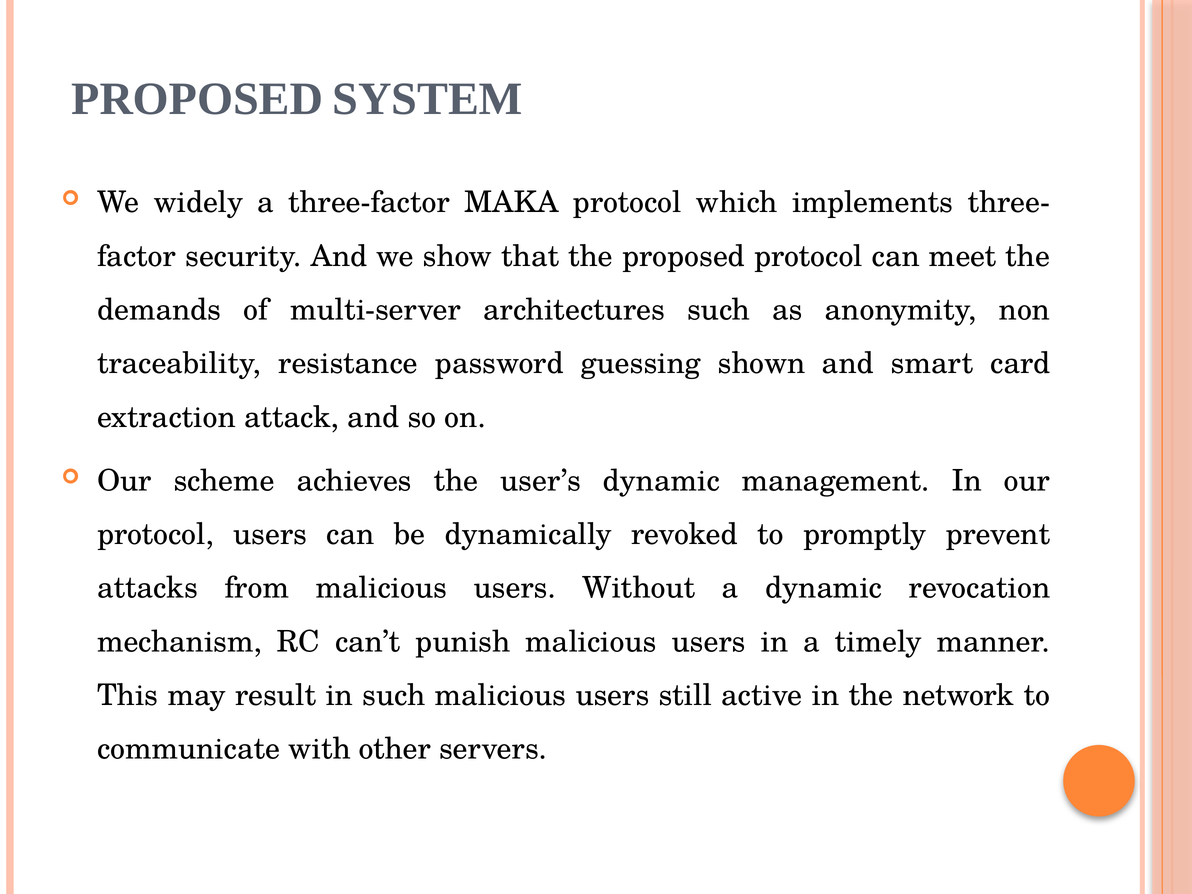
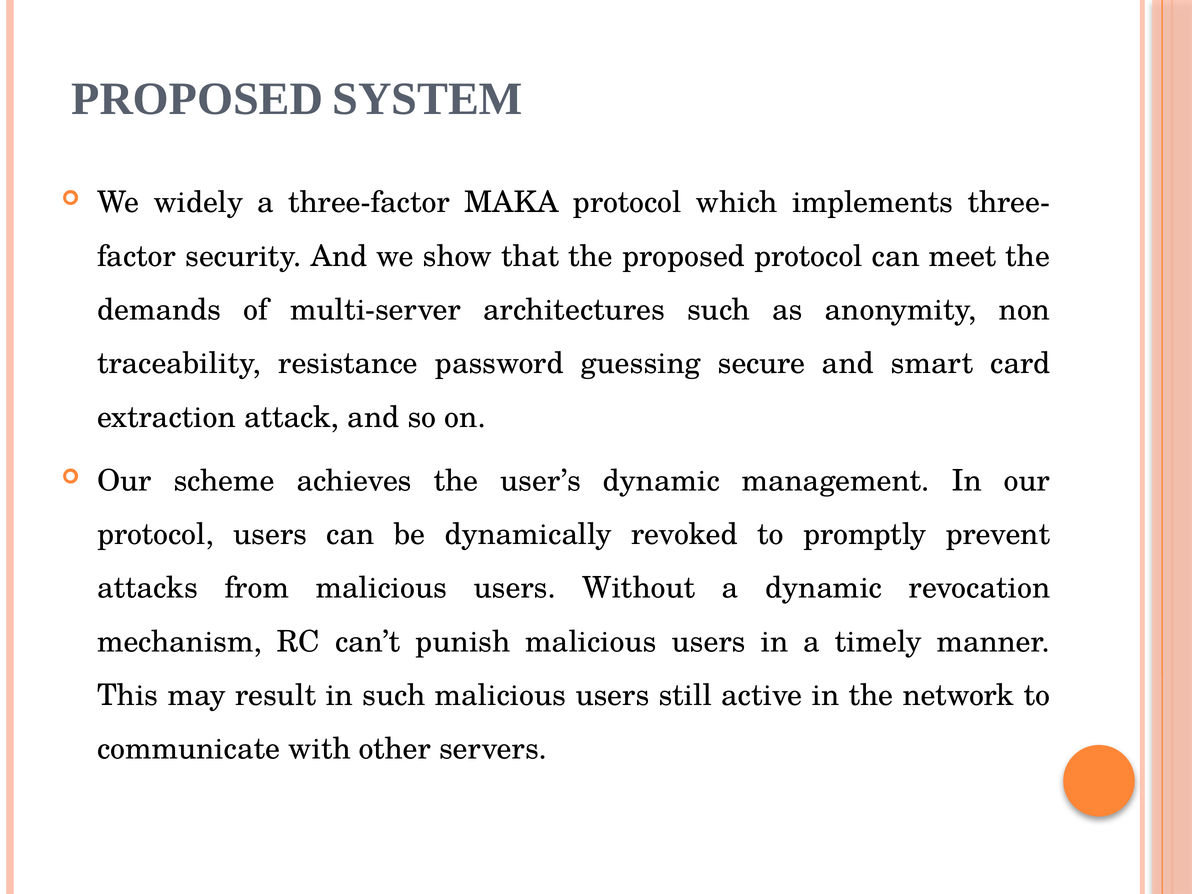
shown: shown -> secure (762, 364)
